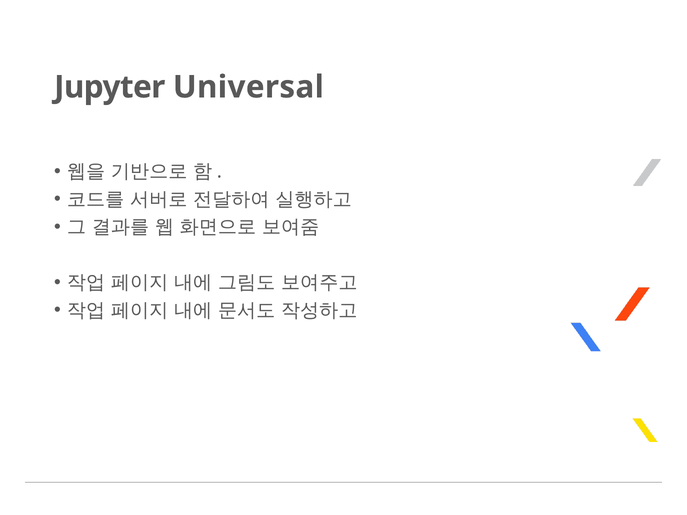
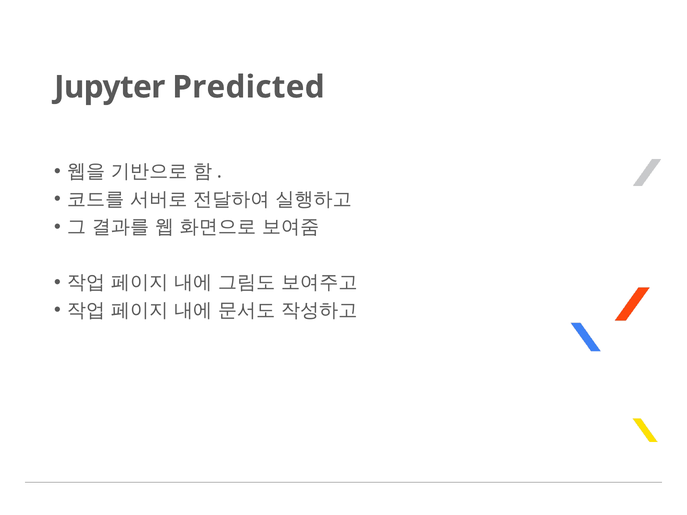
Universal: Universal -> Predicted (248, 87)
